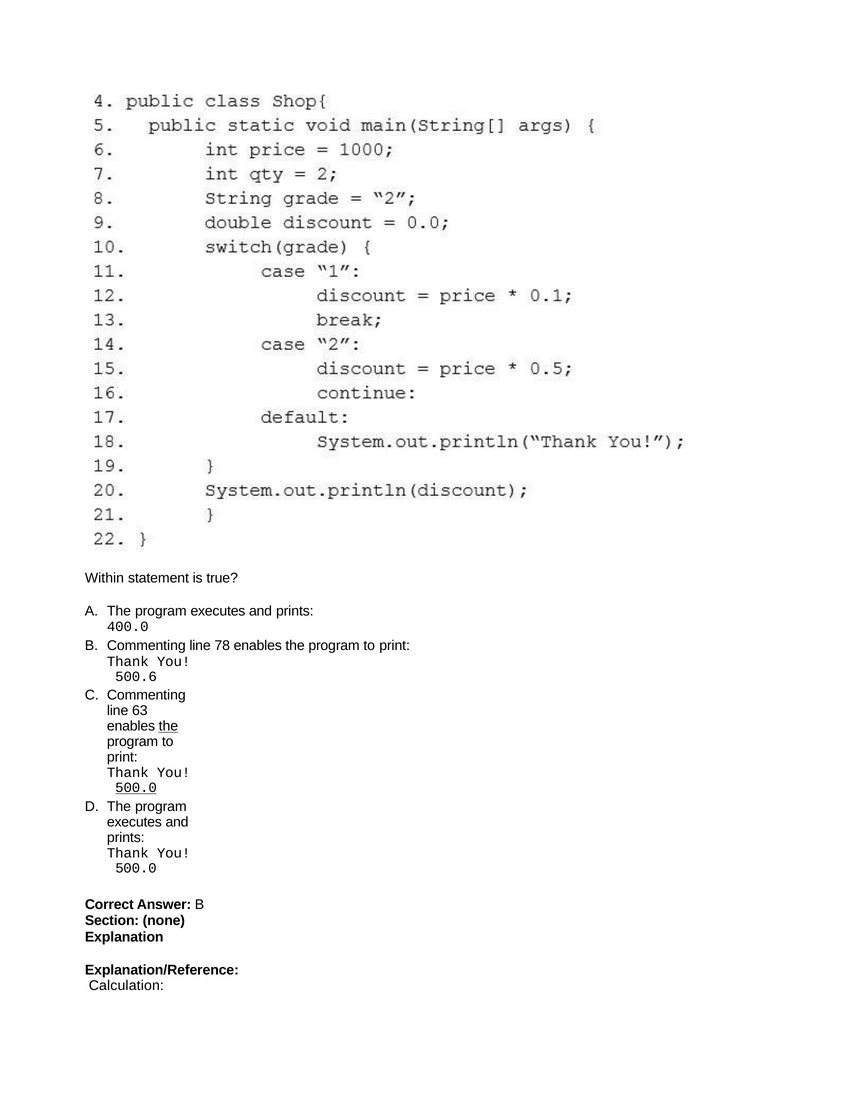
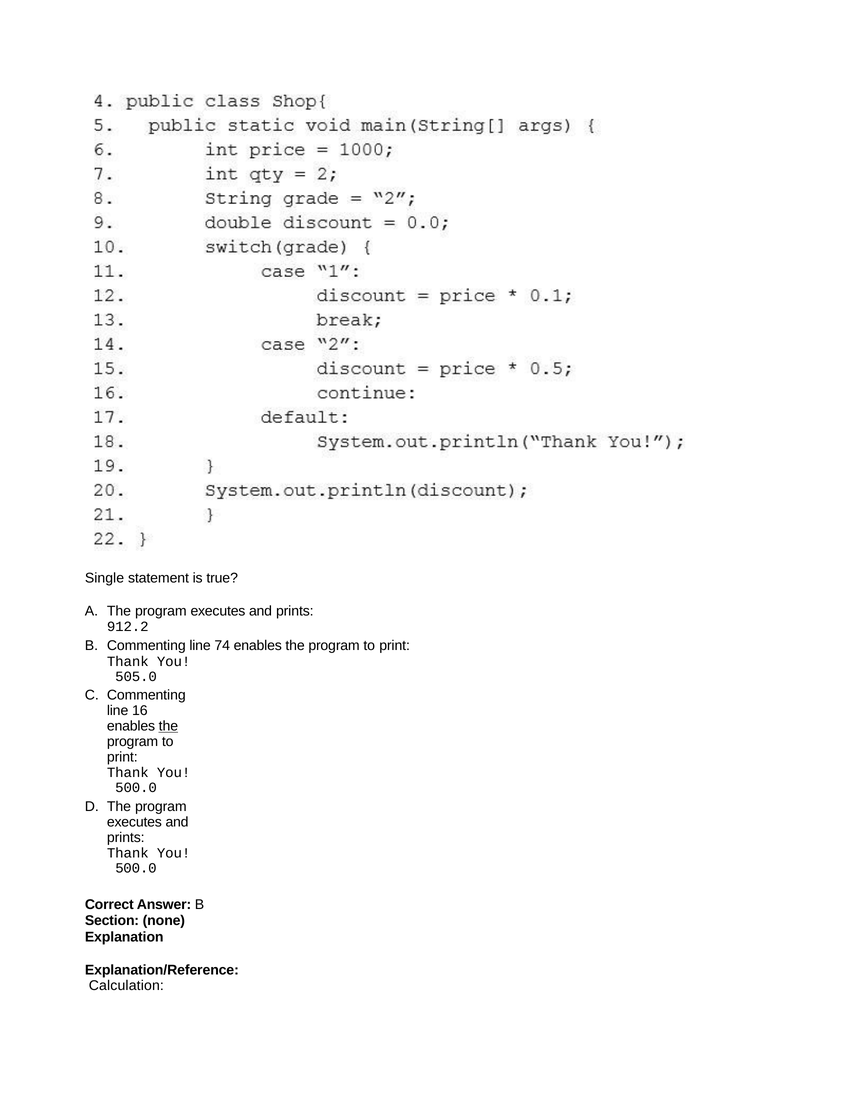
Within: Within -> Single (104, 578)
400.0: 400.0 -> 912.2 (128, 626)
78: 78 -> 74 (222, 645)
500.6: 500.6 -> 505.0 (136, 676)
63: 63 -> 16 (140, 710)
500.0 underline: present -> none (136, 787)
